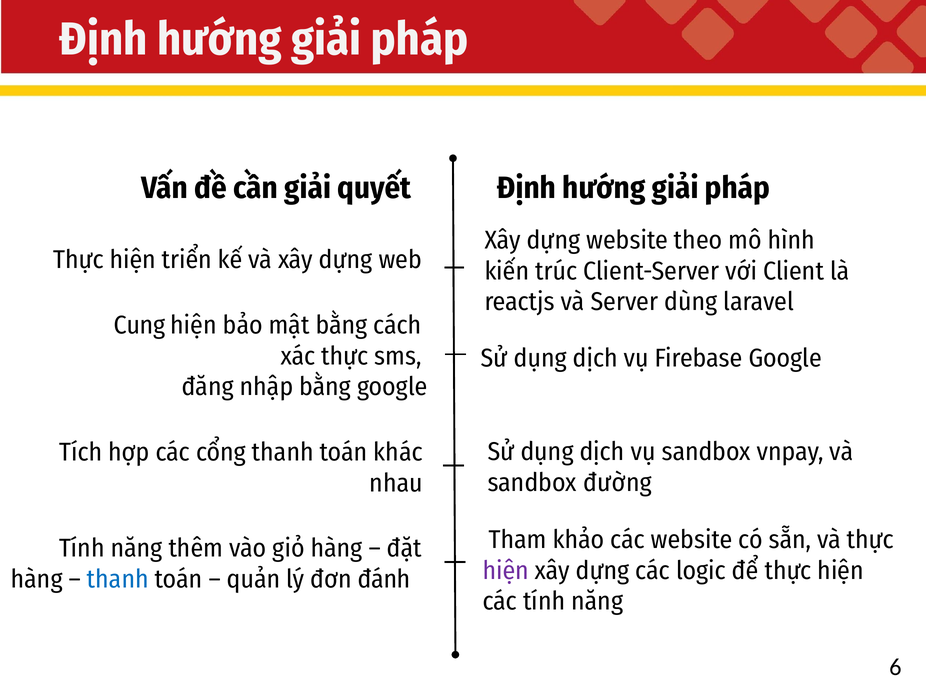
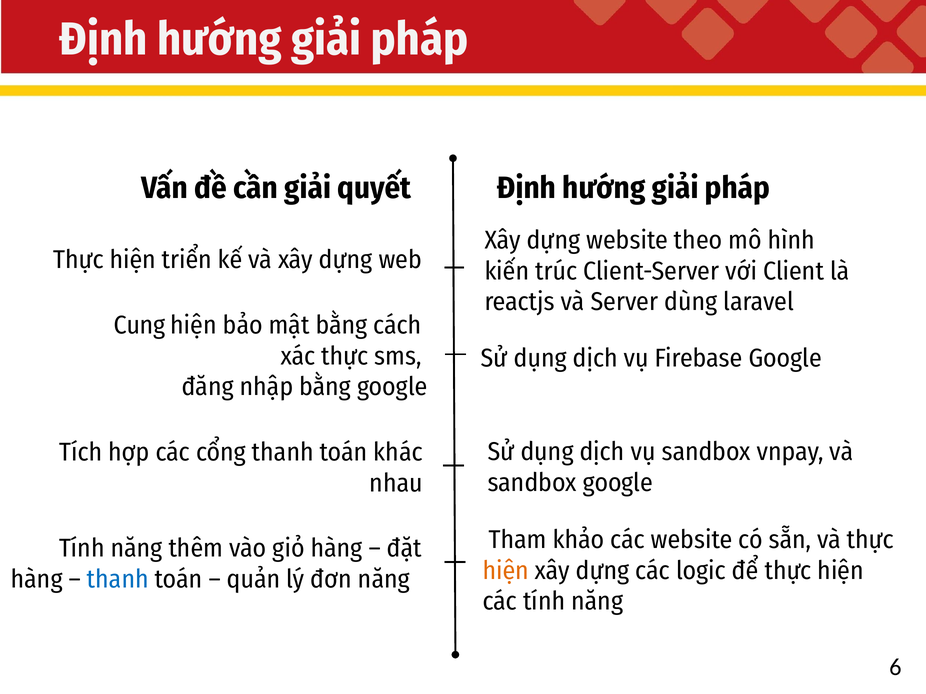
sandbox đường: đường -> google (618, 483)
hiện colour: purple -> orange (506, 571)
đơn đánh: đánh -> năng (384, 580)
